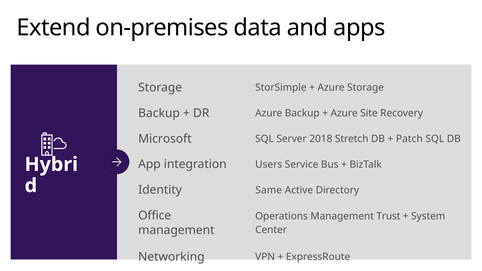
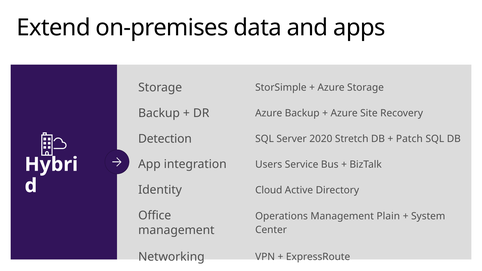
Microsoft: Microsoft -> Detection (165, 139)
2018: 2018 -> 2020 (321, 139)
Same: Same -> Cloud (269, 190)
Trust: Trust -> Plain (388, 216)
